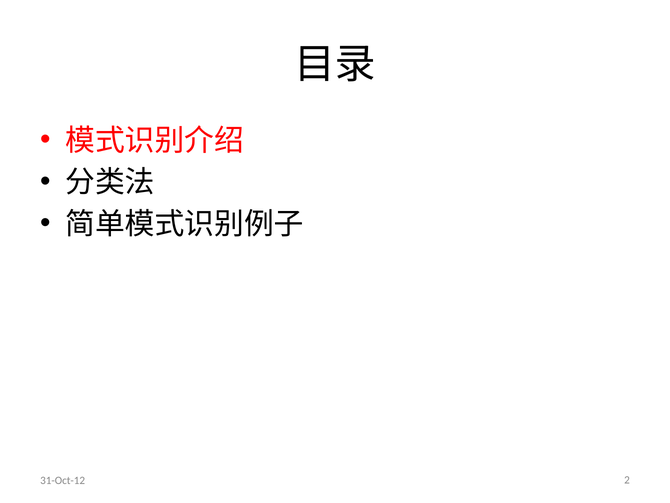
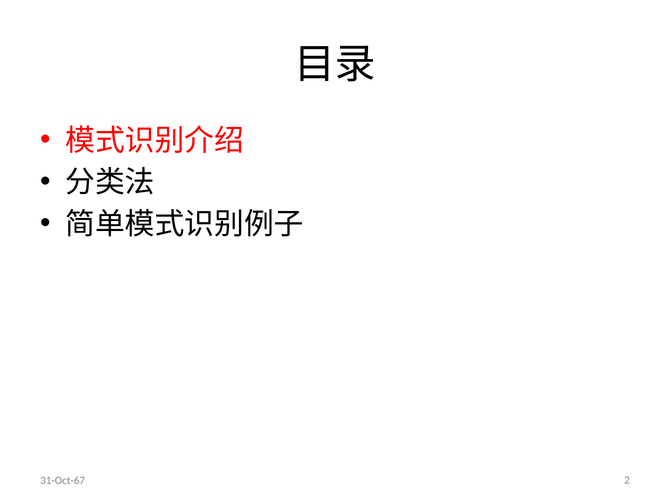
31-Oct-12: 31-Oct-12 -> 31-Oct-67 (63, 480)
